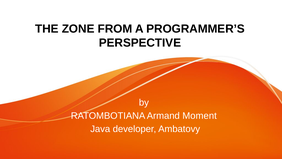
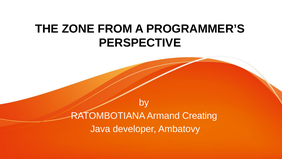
Moment: Moment -> Creating (200, 115)
